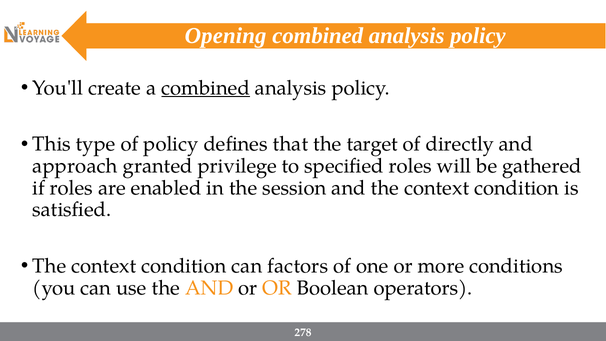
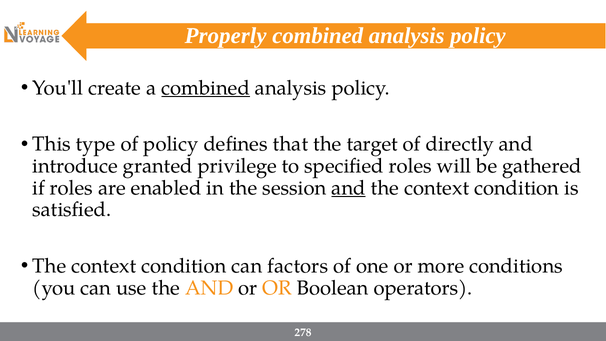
Opening: Opening -> Properly (226, 36)
approach: approach -> introduce (75, 166)
and underline: none -> present (349, 188)
